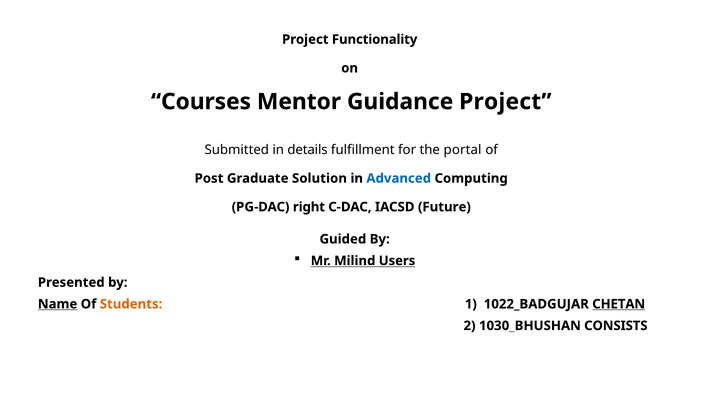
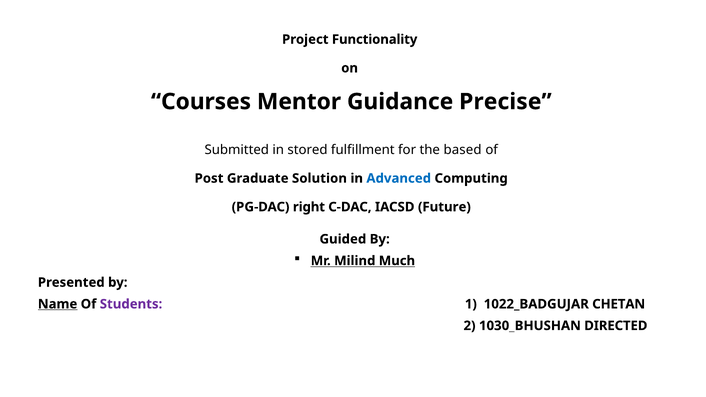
Guidance Project: Project -> Precise (505, 102)
details: details -> stored (307, 150)
portal: portal -> based (463, 150)
Users: Users -> Much (397, 261)
Students colour: orange -> purple (131, 304)
CHETAN underline: present -> none (619, 304)
CONSISTS: CONSISTS -> DIRECTED (616, 326)
